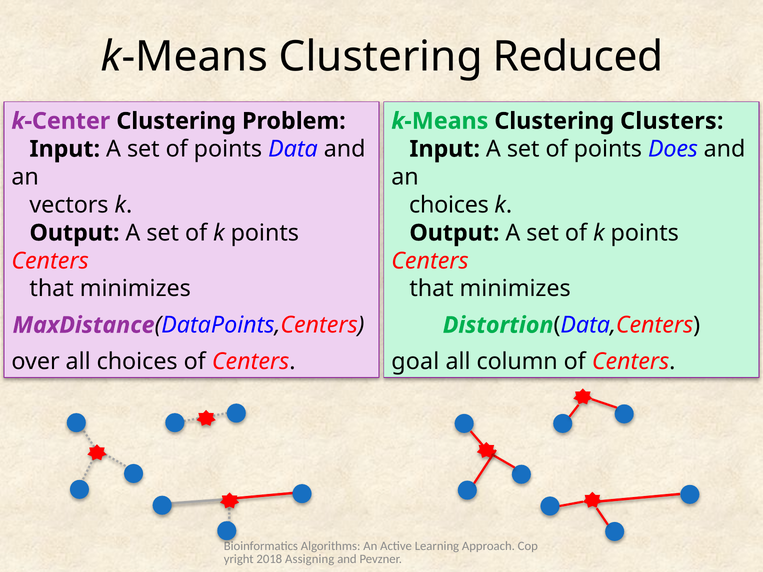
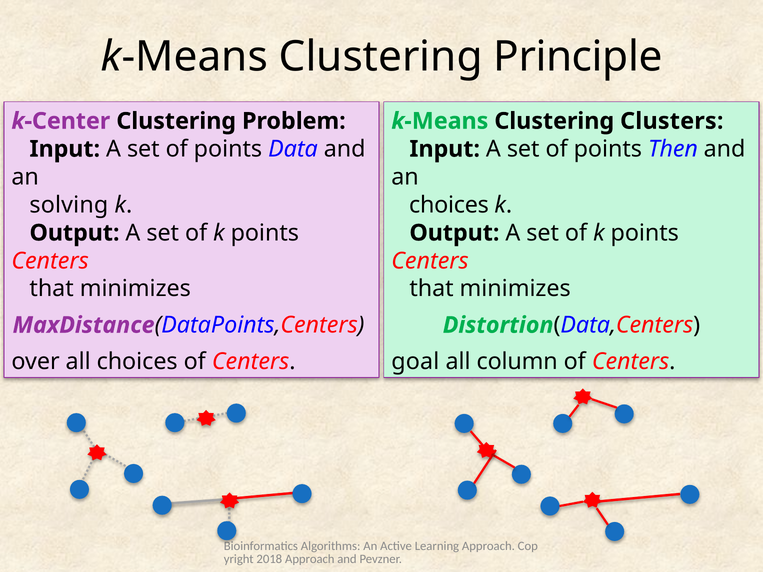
Reduced: Reduced -> Principle (578, 57)
Does: Does -> Then (673, 149)
vectors: vectors -> solving (69, 205)
2018 Assigning: Assigning -> Approach (310, 559)
